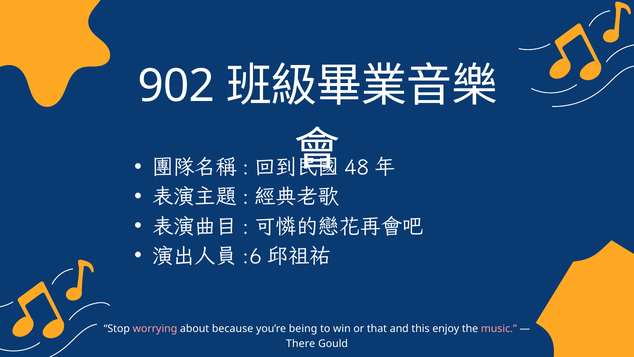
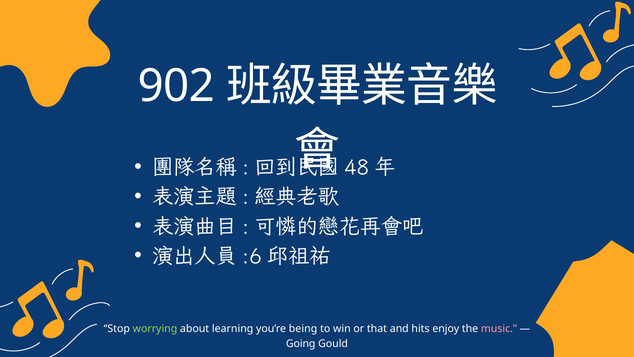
worrying colour: pink -> light green (155, 328)
because: because -> learning (233, 328)
this: this -> hits (421, 328)
There: There -> Going (301, 343)
